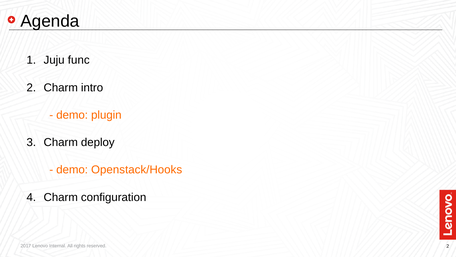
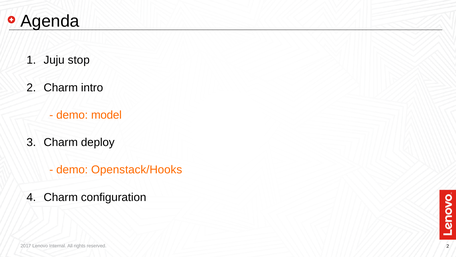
func: func -> stop (79, 60)
plugin: plugin -> model (106, 115)
